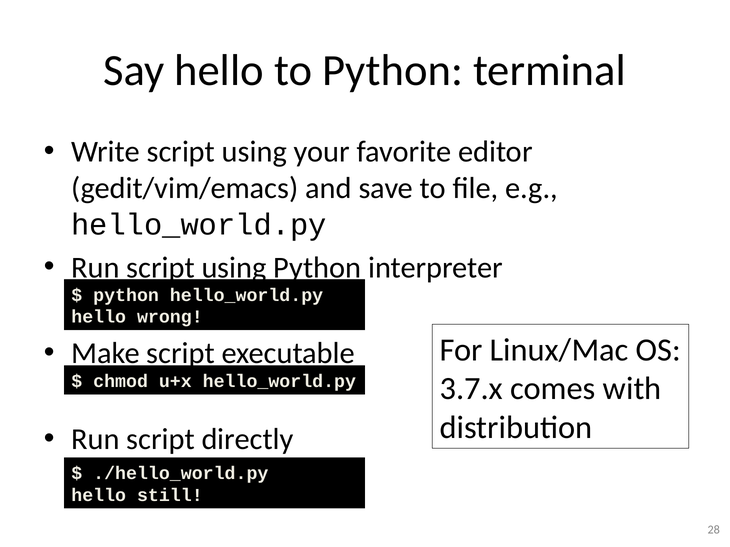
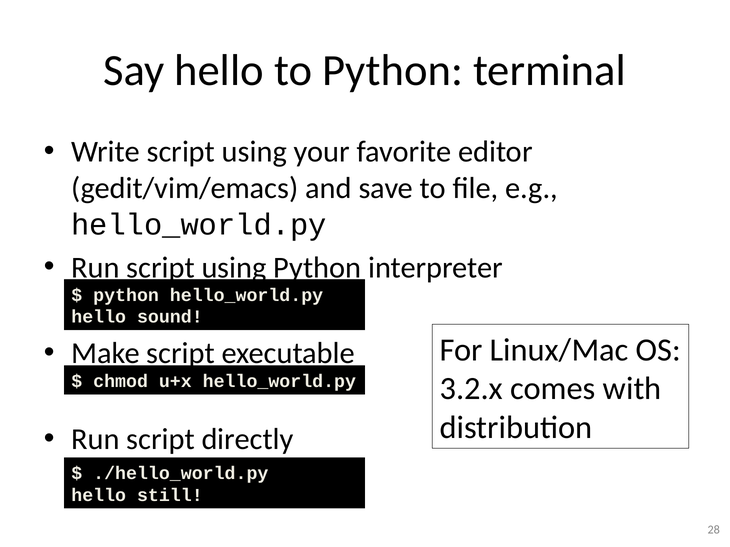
wrong: wrong -> sound (170, 317)
3.7.x: 3.7.x -> 3.2.x (471, 389)
